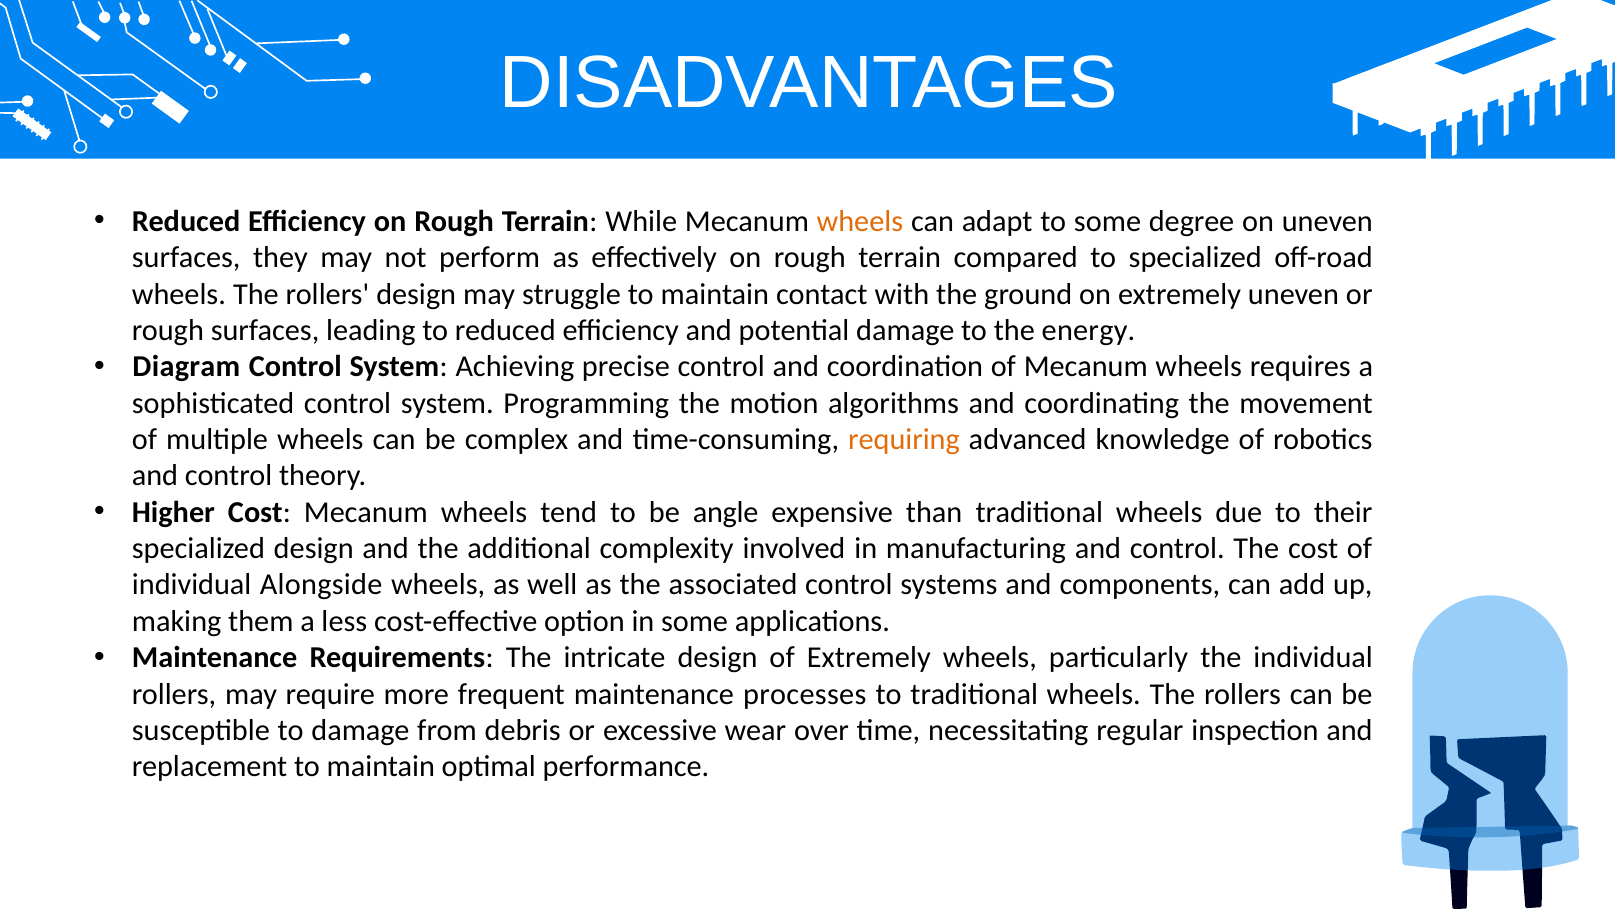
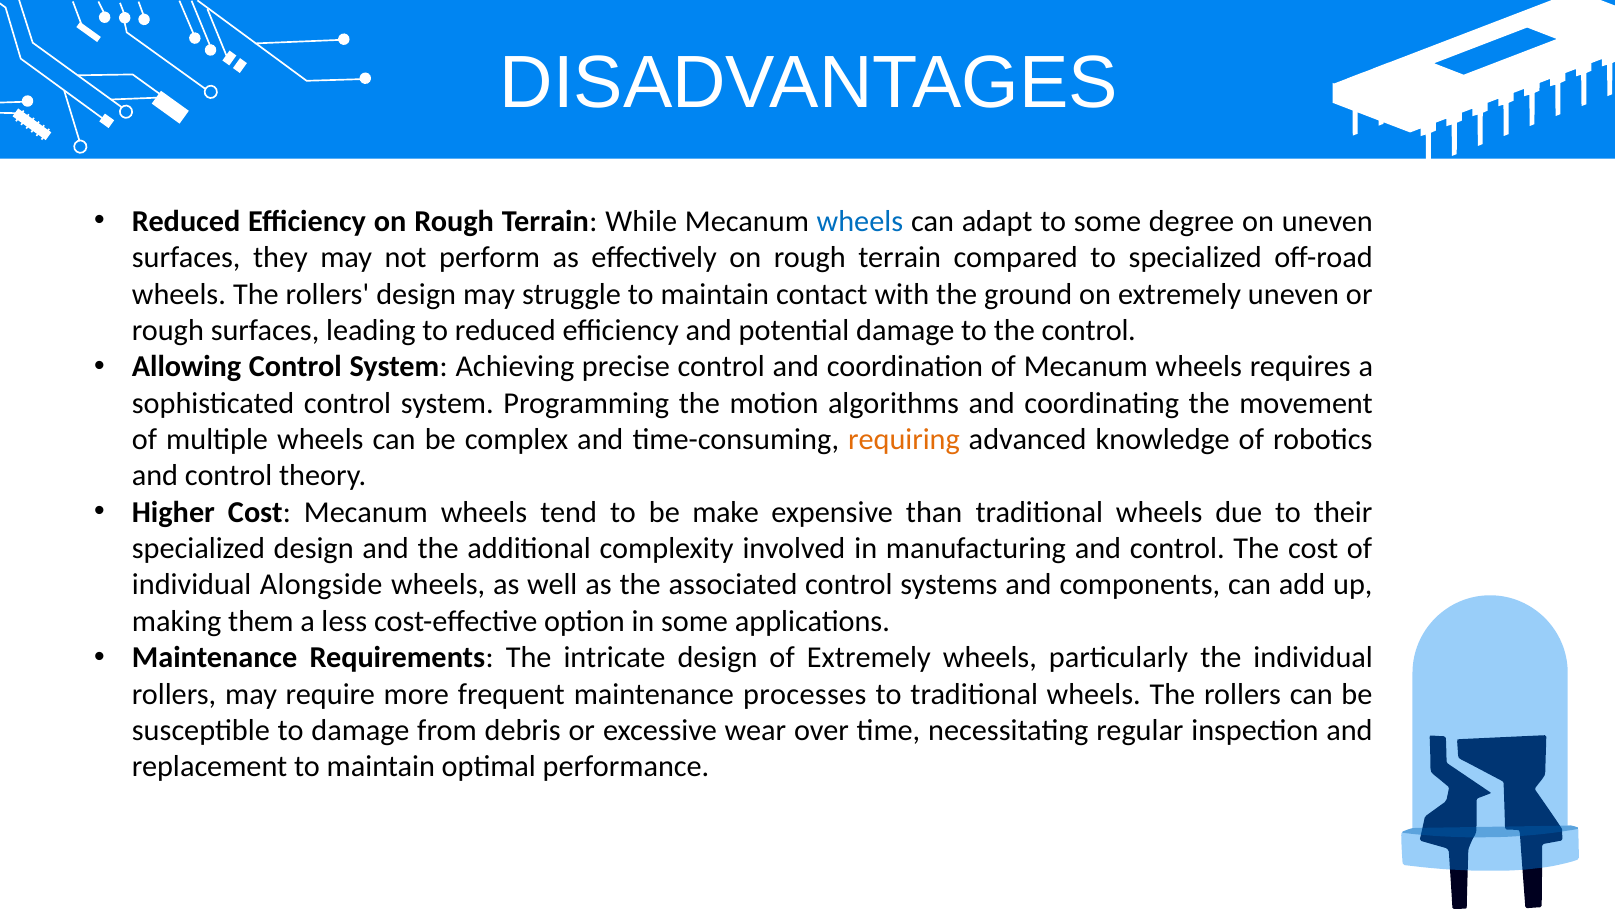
wheels colour: orange -> blue (860, 221)
the energy: energy -> control (1089, 330)
Diagram: Diagram -> Allowing (187, 367)
angle: angle -> make (726, 512)
